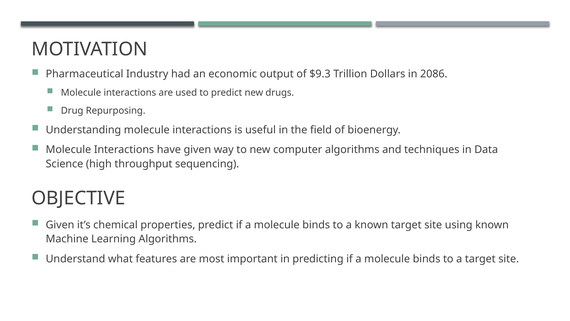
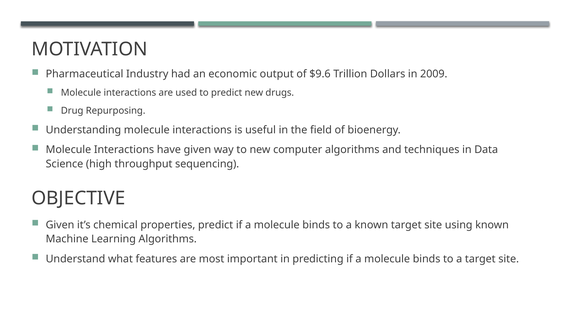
$9.3: $9.3 -> $9.6 (320, 74)
2086: 2086 -> 2009 (434, 74)
